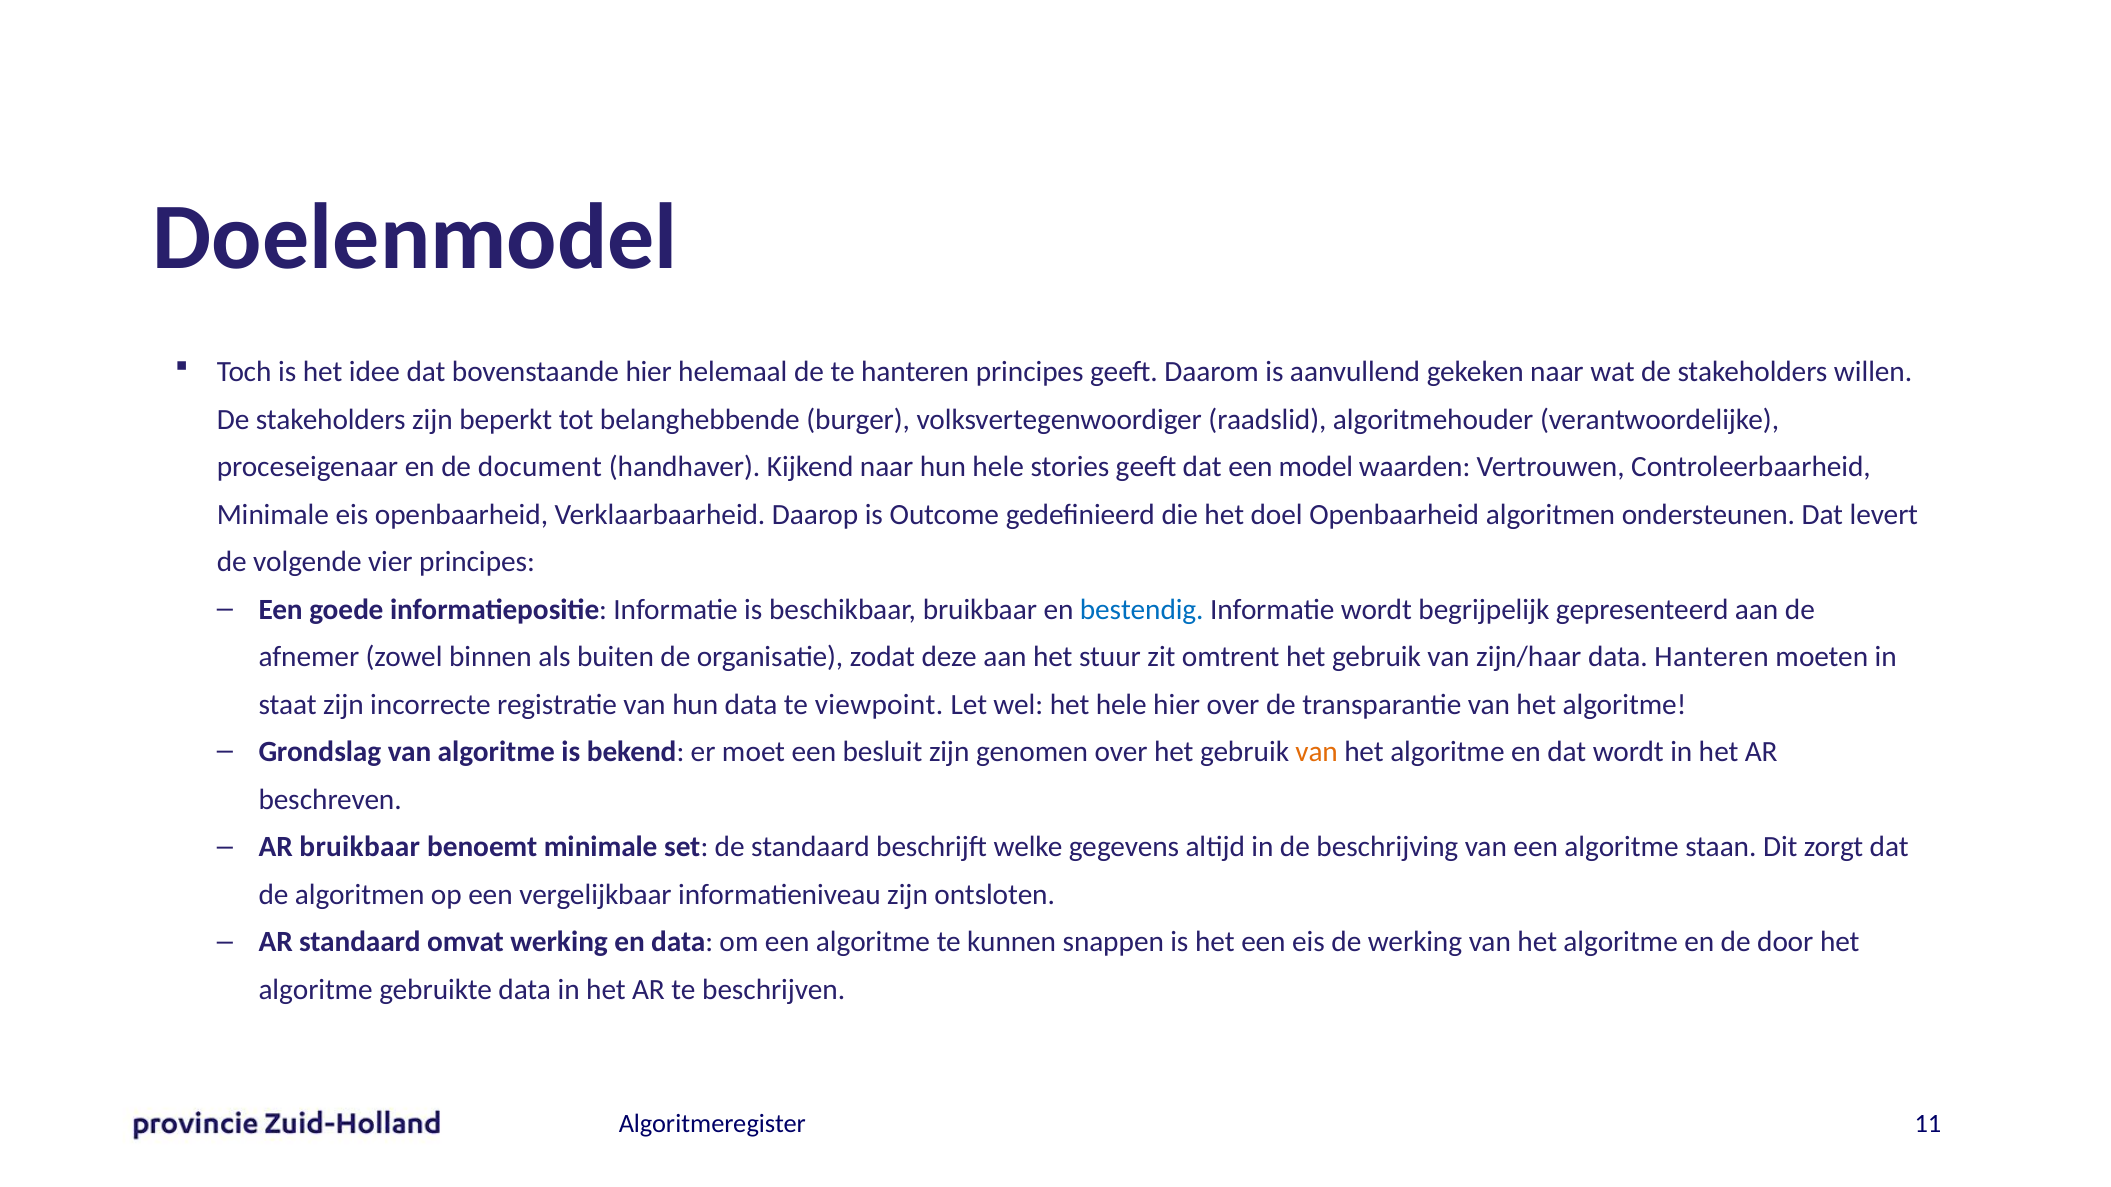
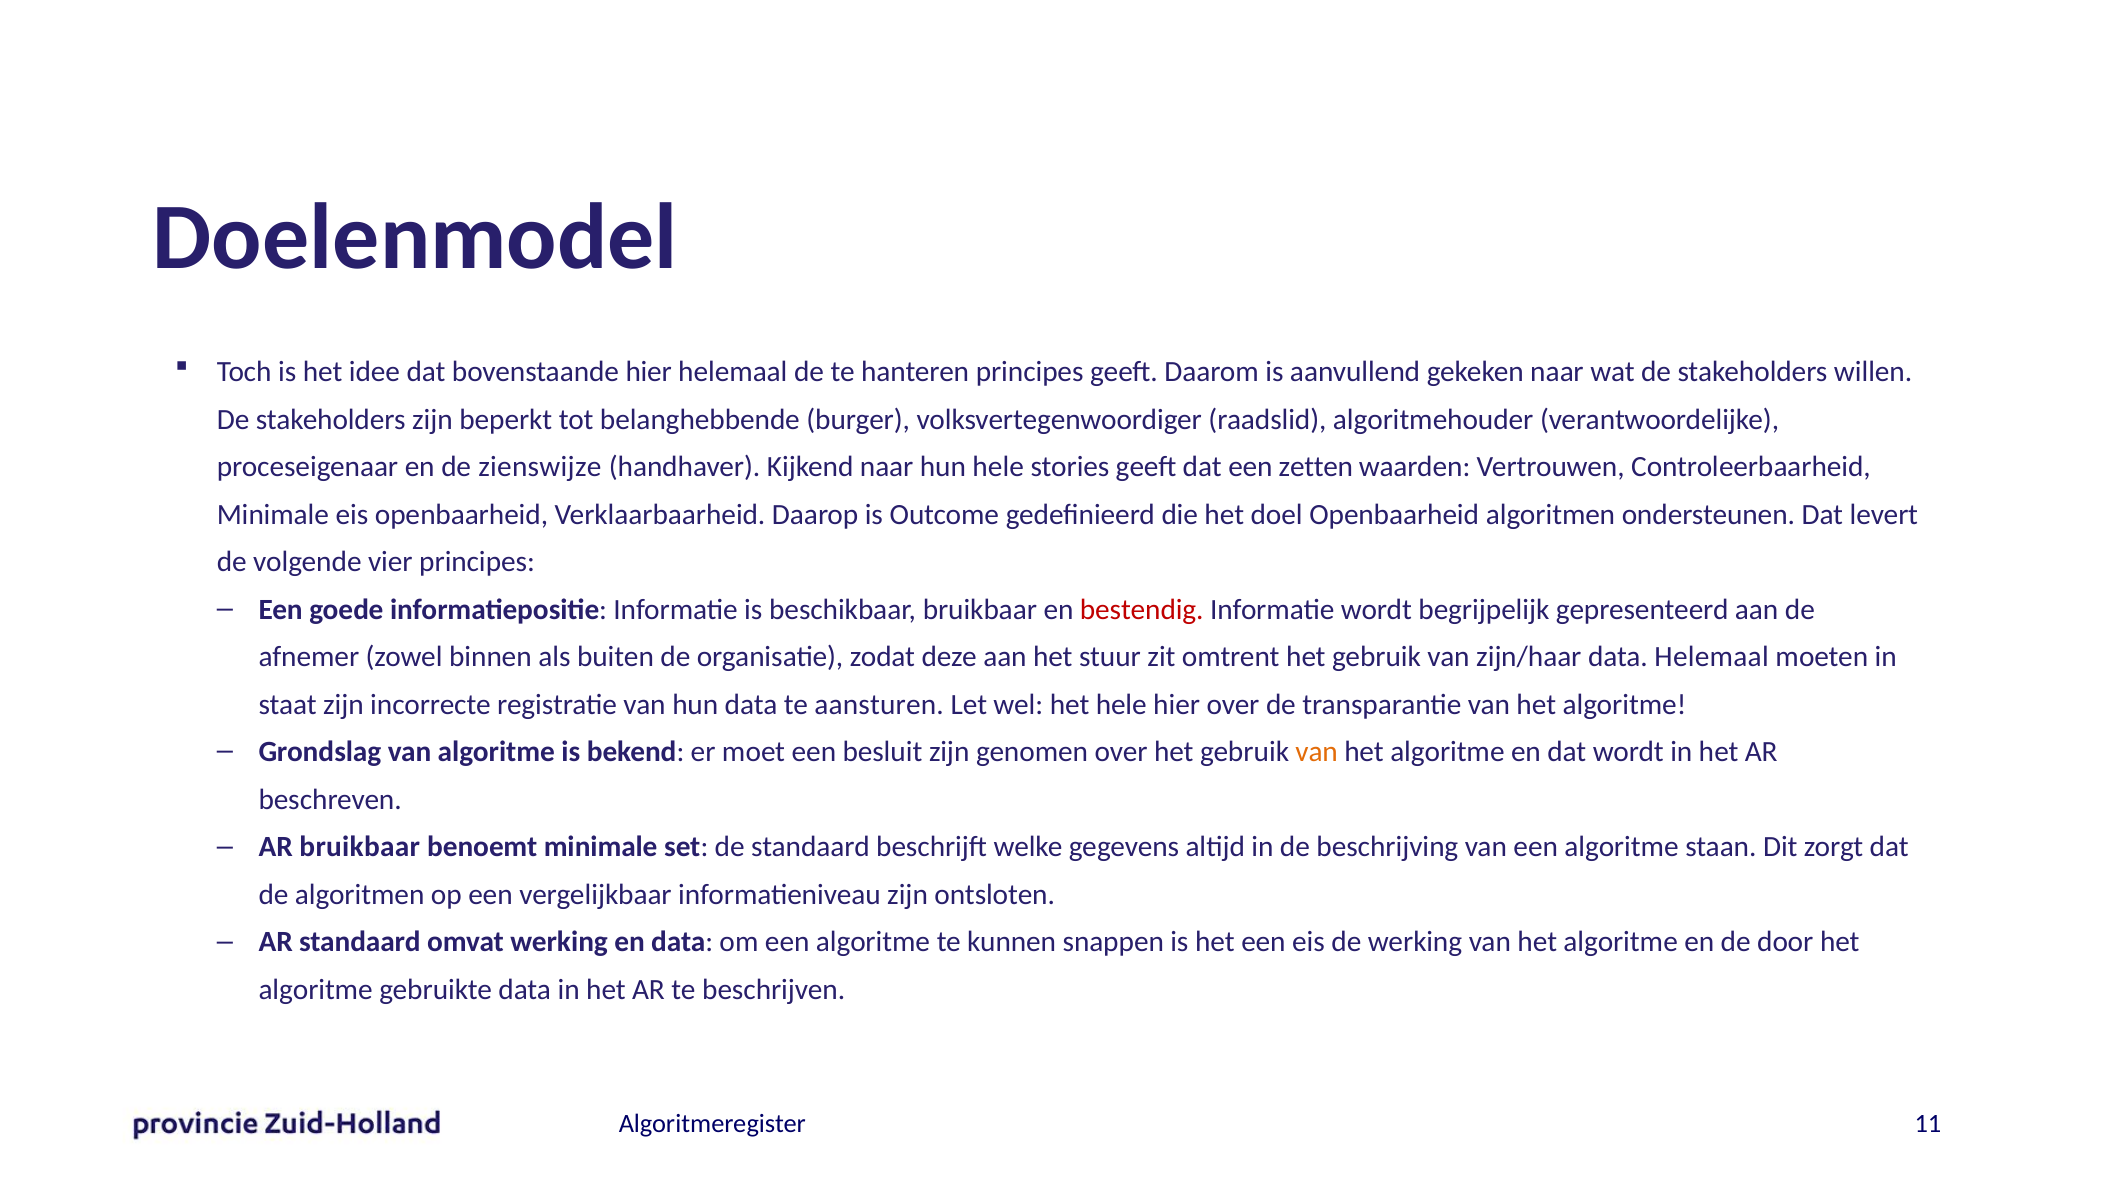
document: document -> zienswijze (540, 467)
model: model -> zetten (1316, 467)
bestendig colour: blue -> red (1142, 610)
data Hanteren: Hanteren -> Helemaal (1712, 657)
viewpoint: viewpoint -> aansturen (879, 705)
